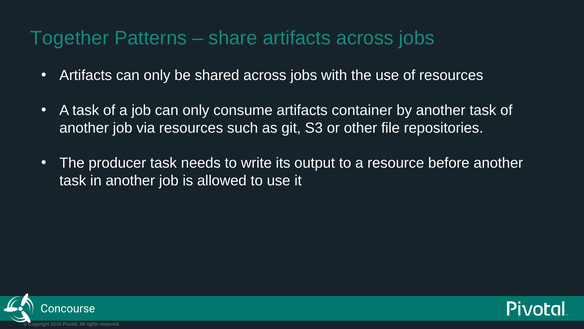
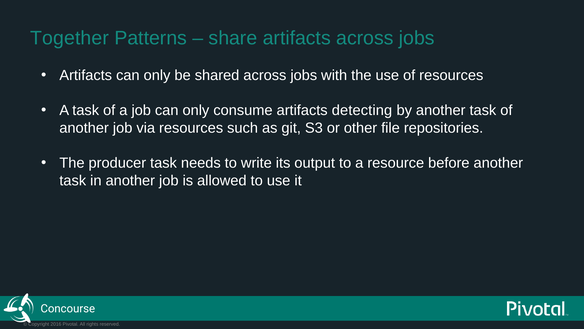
container: container -> detecting (362, 110)
